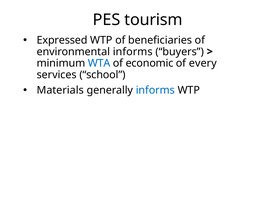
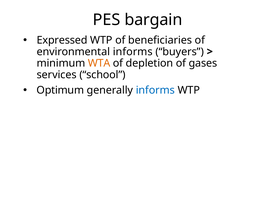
tourism: tourism -> bargain (153, 20)
WTA colour: blue -> orange (99, 63)
economic: economic -> depletion (149, 63)
every: every -> gases (203, 63)
Materials: Materials -> Optimum (60, 90)
